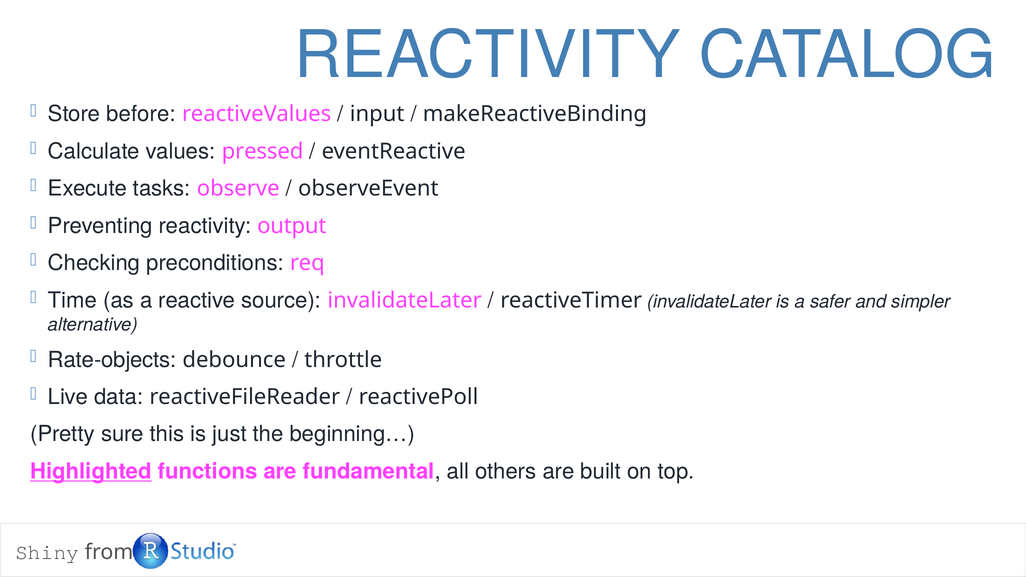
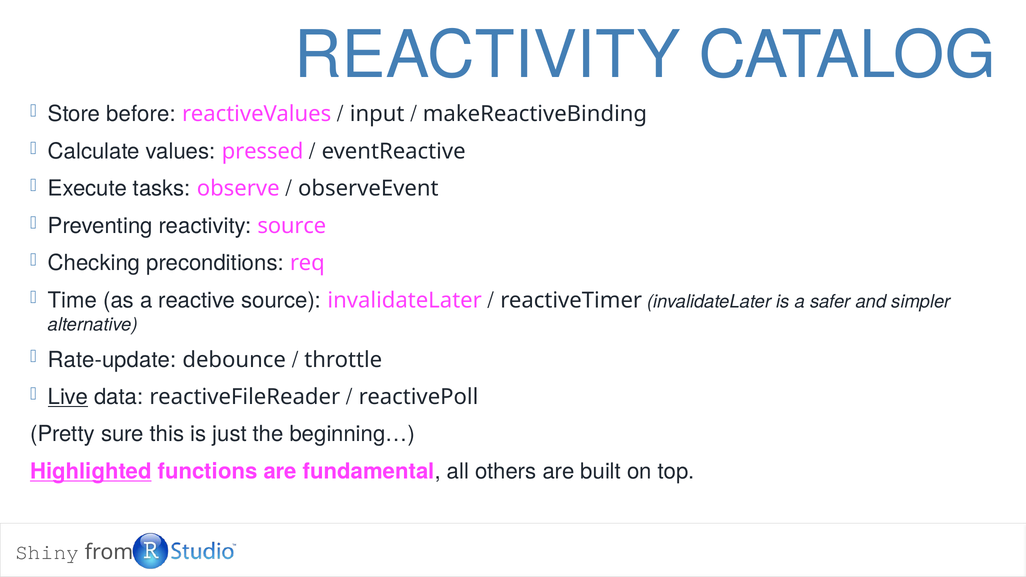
reactivity output: output -> source (292, 226)
Rate-objects: Rate-objects -> Rate-update (112, 360)
Live underline: none -> present (68, 397)
